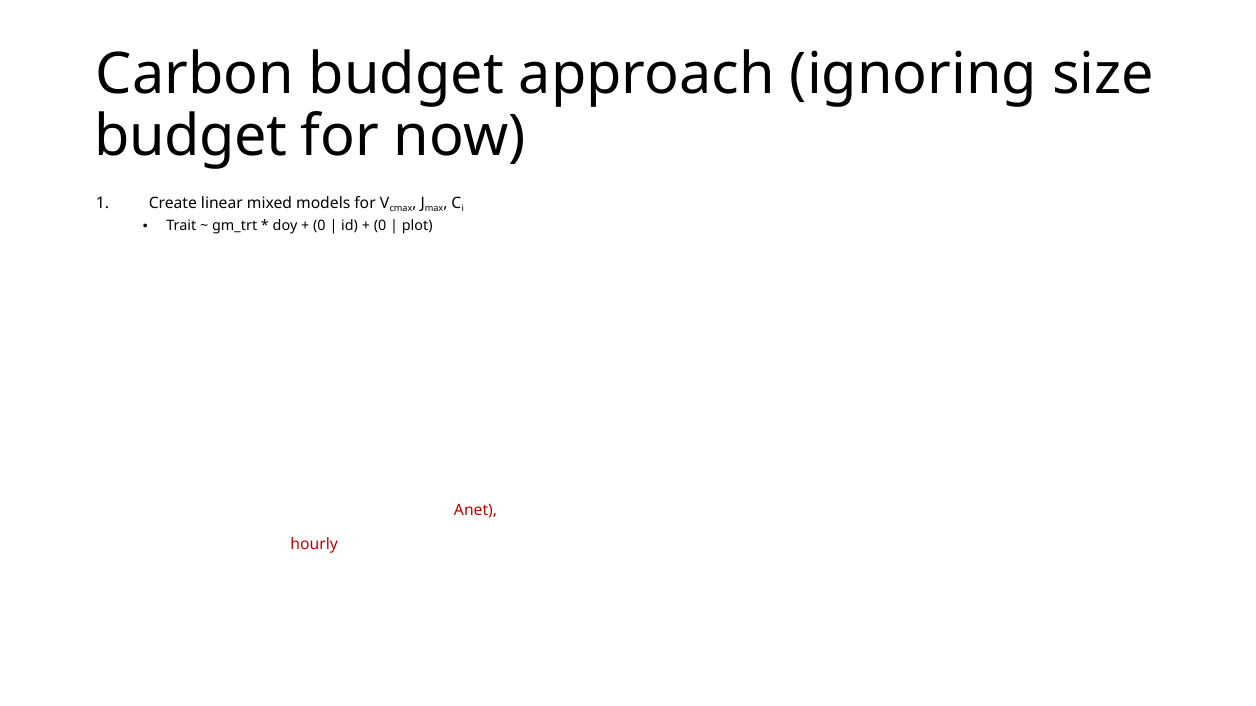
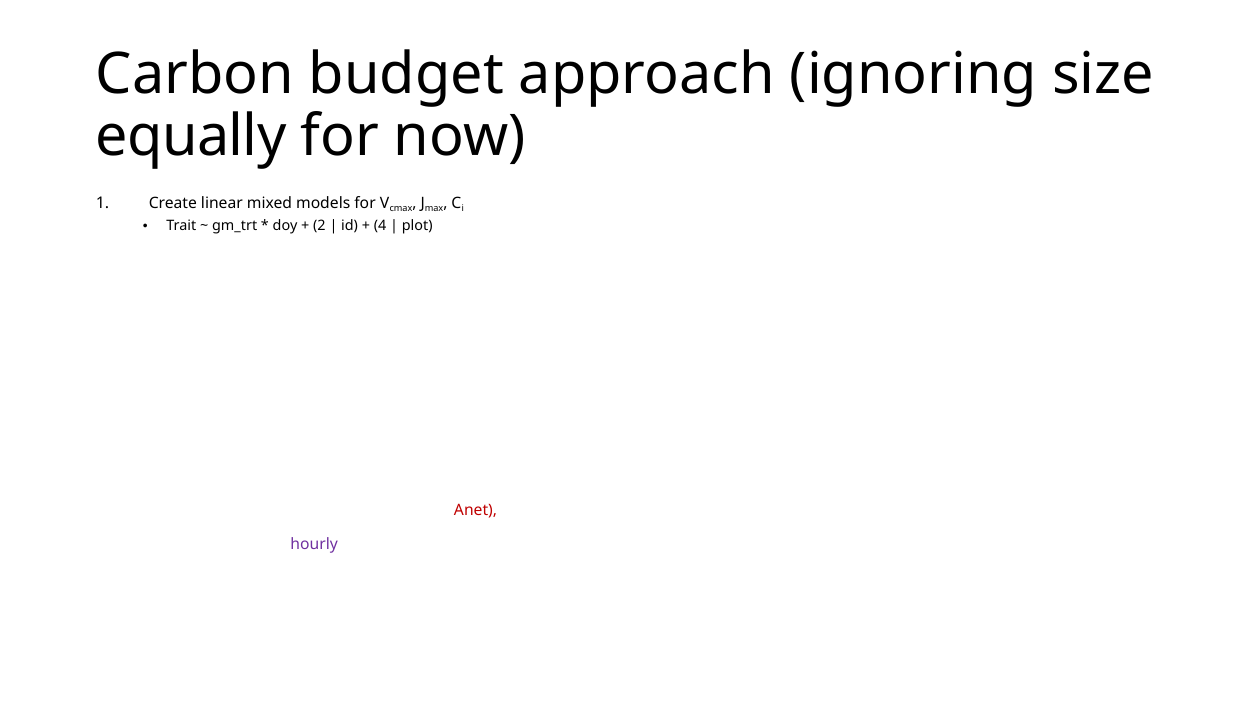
budget: budget -> equally (191, 137)
0: 0 -> 2 (319, 226)
0: 0 -> 4 (380, 226)
hourly colour: red -> purple (314, 545)
